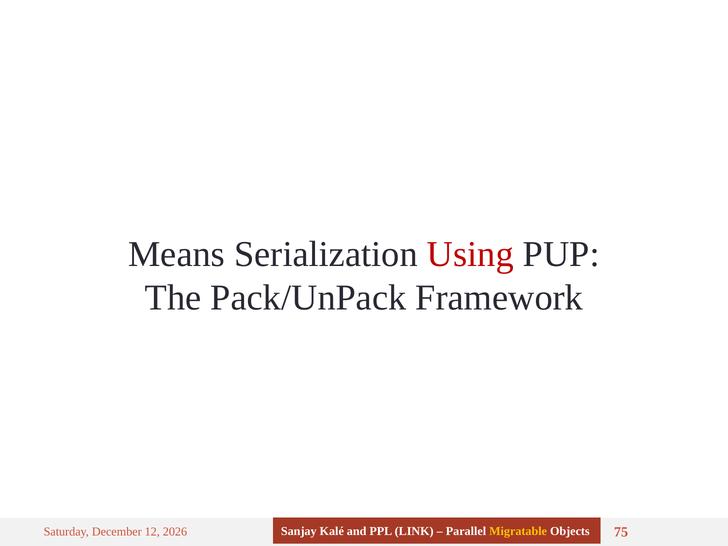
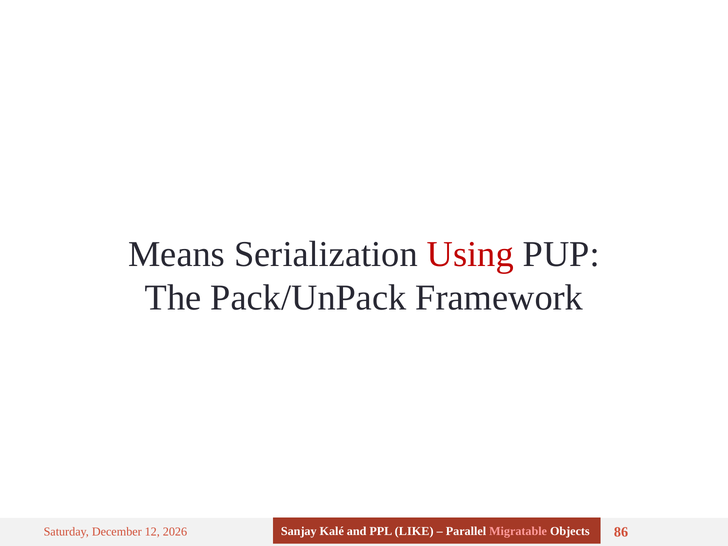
LINK: LINK -> LIKE (414, 531)
Migratable colour: yellow -> pink (518, 531)
75: 75 -> 86 (621, 532)
